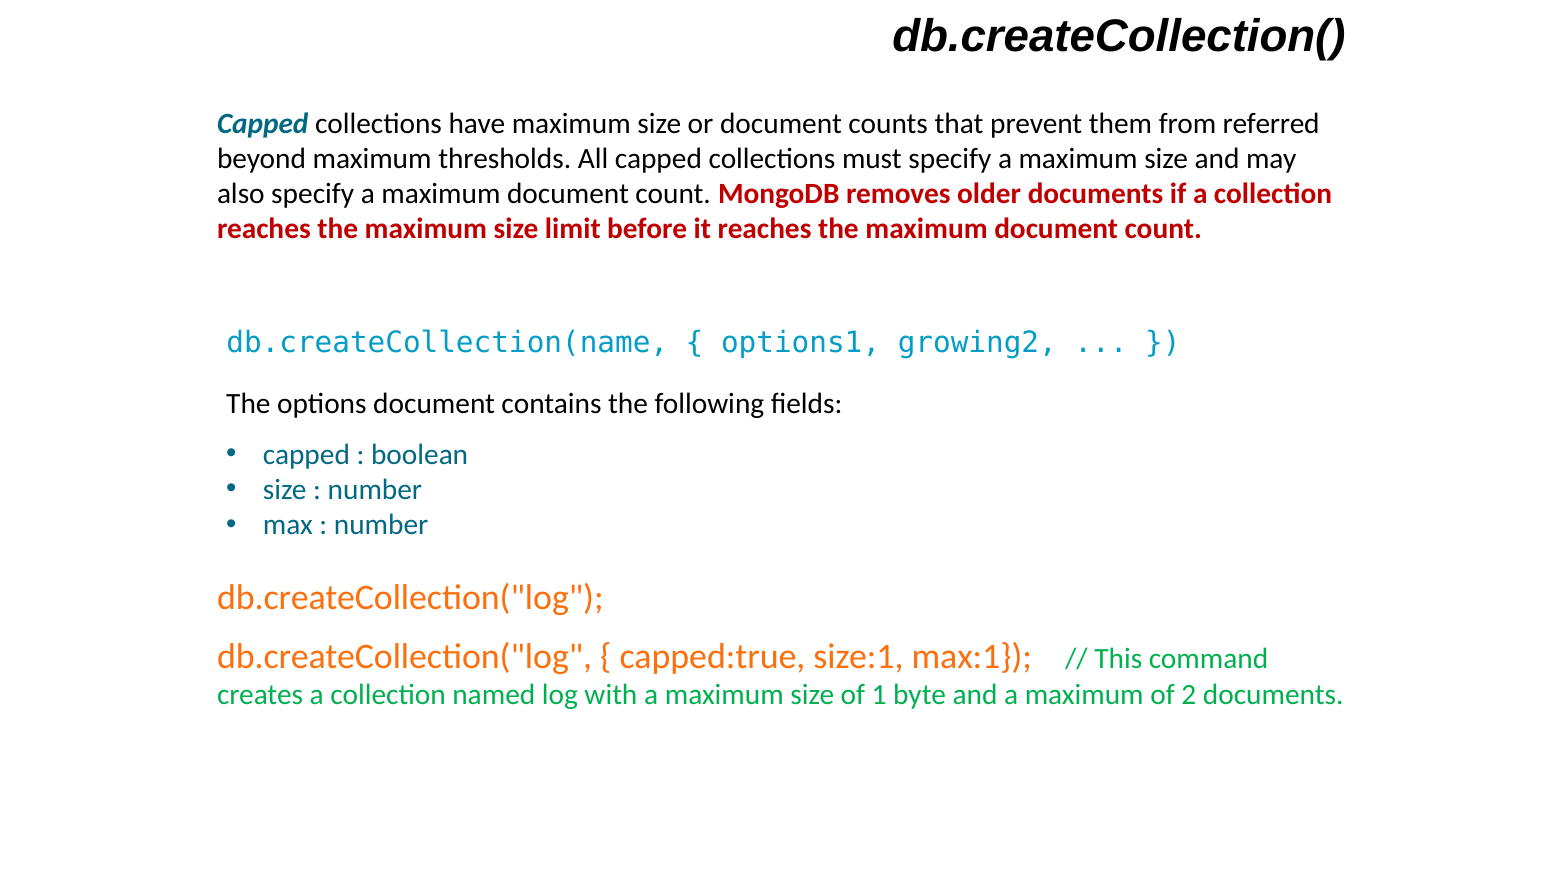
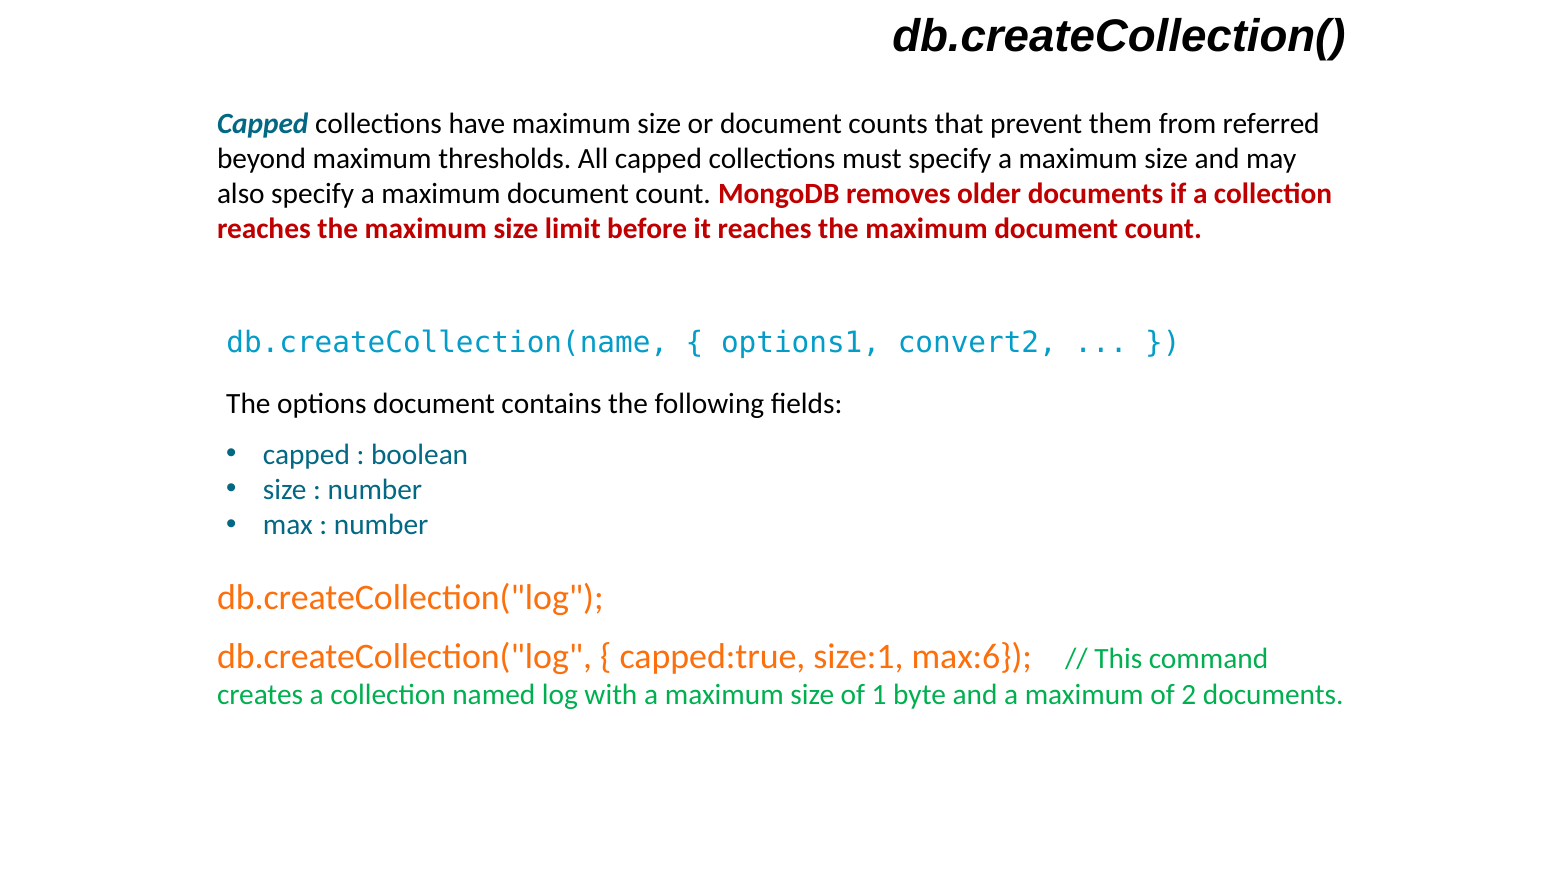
growing2: growing2 -> convert2 (977, 343)
max:1: max:1 -> max:6 (972, 656)
